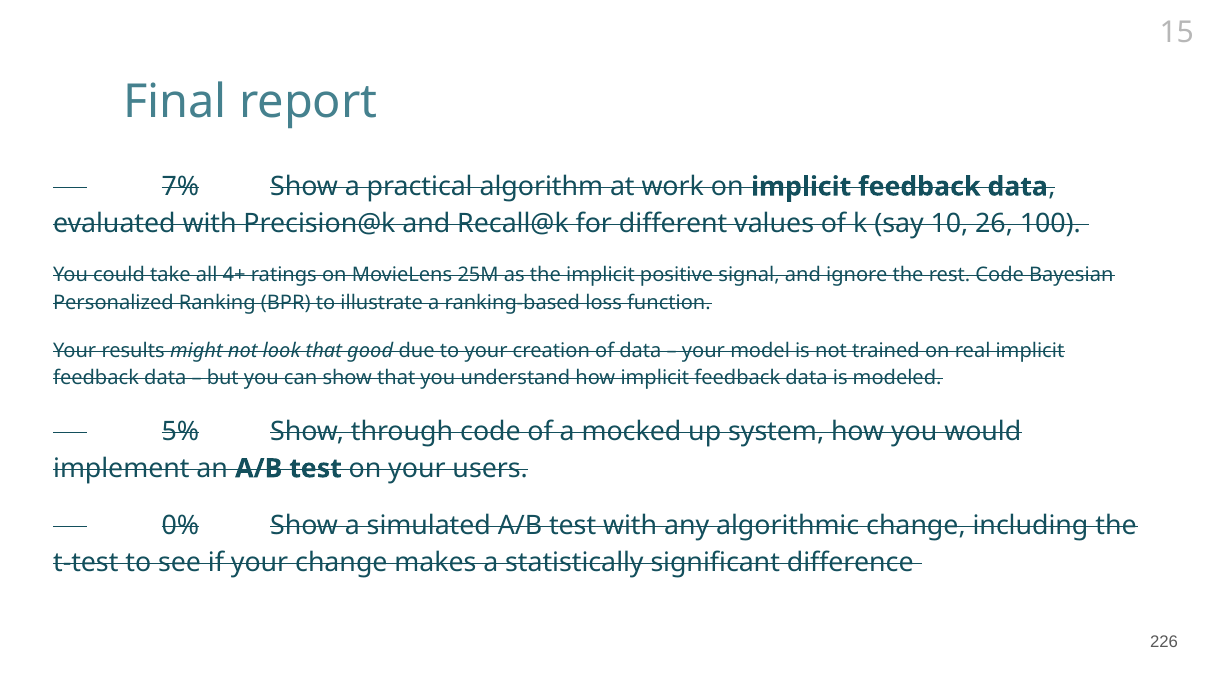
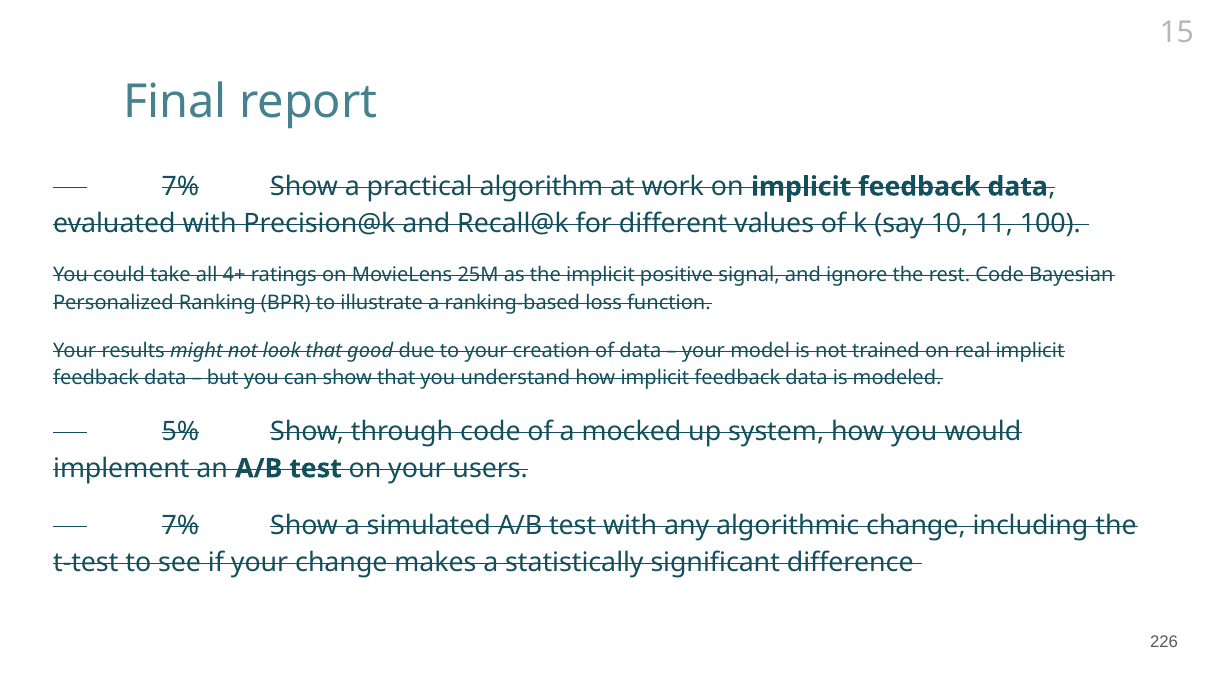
26: 26 -> 11 (994, 224)
0%: 0% -> 7% (180, 526)
